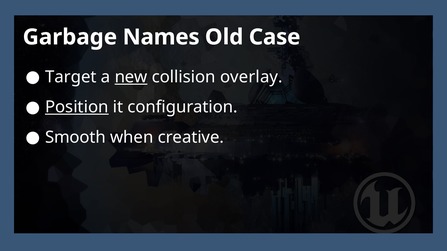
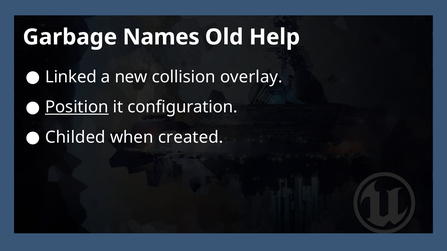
Case: Case -> Help (275, 37)
Target: Target -> Linked (71, 77)
new underline: present -> none (131, 77)
Smooth: Smooth -> Childed (75, 137)
creative: creative -> created (191, 137)
